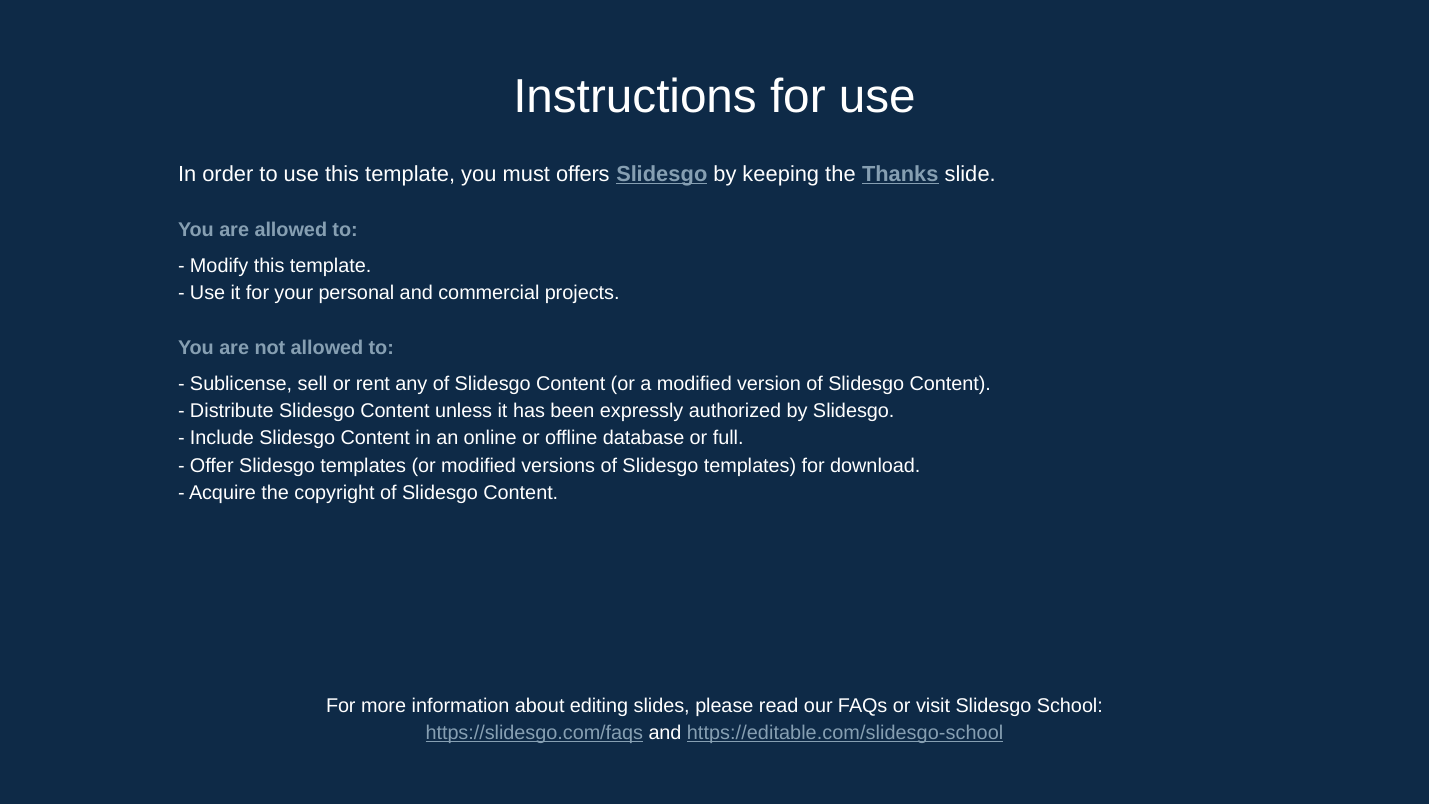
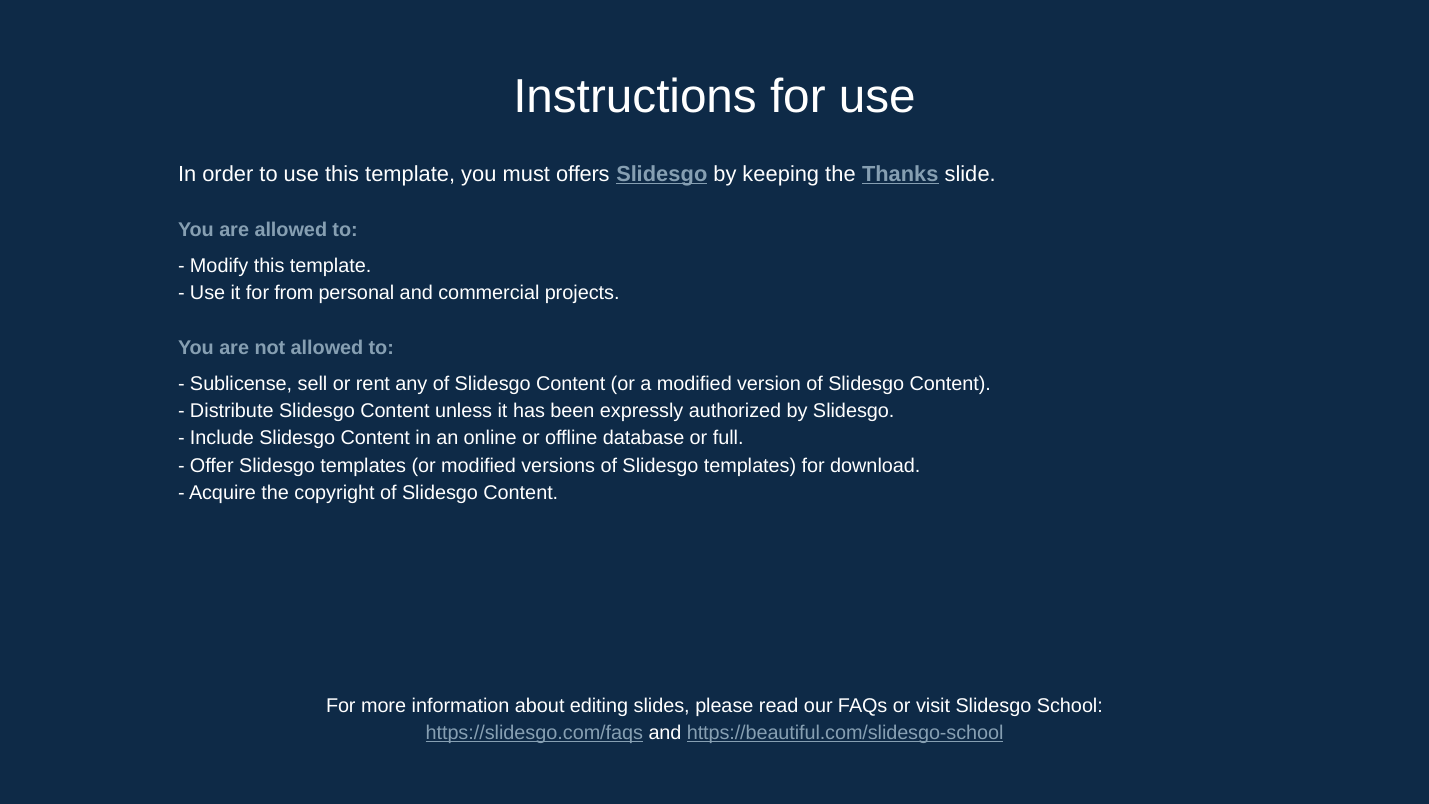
your: your -> from (294, 293)
https://editable.com/slidesgo-school: https://editable.com/slidesgo-school -> https://beautiful.com/slidesgo-school (845, 733)
